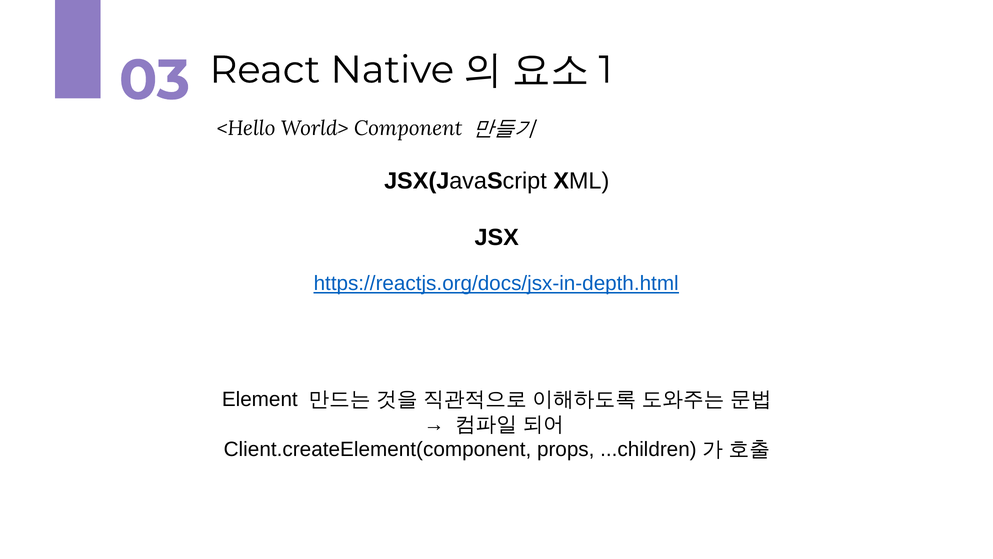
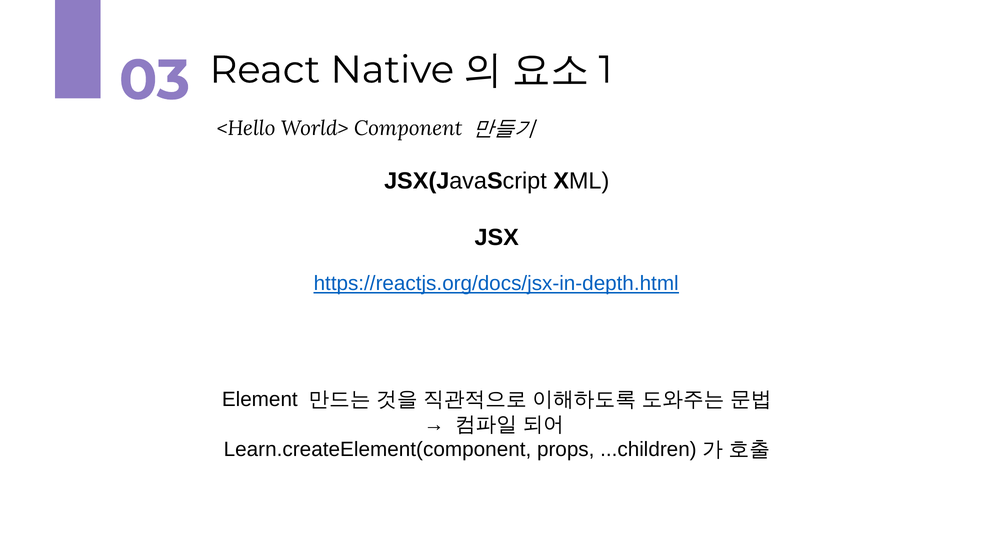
Client.createElement(component: Client.createElement(component -> Learn.createElement(component (377, 449)
